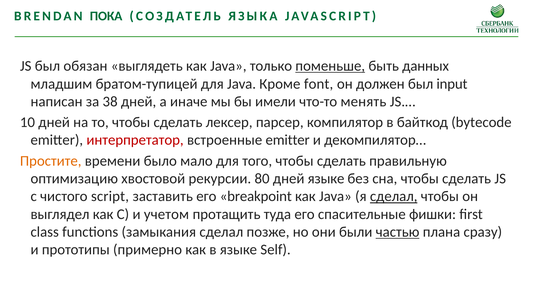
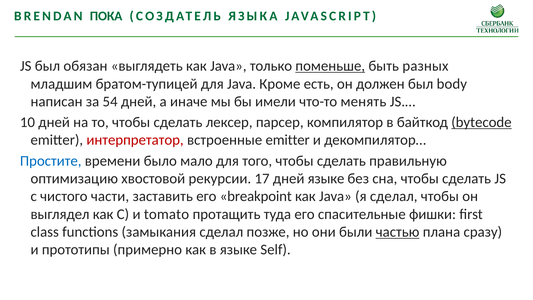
данных: данных -> разных (425, 66)
font: font -> есть (319, 84)
input: input -> body (452, 84)
38: 38 -> 54 (110, 102)
bytecode underline: none -> present (481, 122)
Простите colour: orange -> blue (51, 161)
80: 80 -> 17 (262, 179)
script: script -> части (110, 196)
сделал underline: present -> none (394, 196)
учетом: учетом -> tomato (166, 214)
